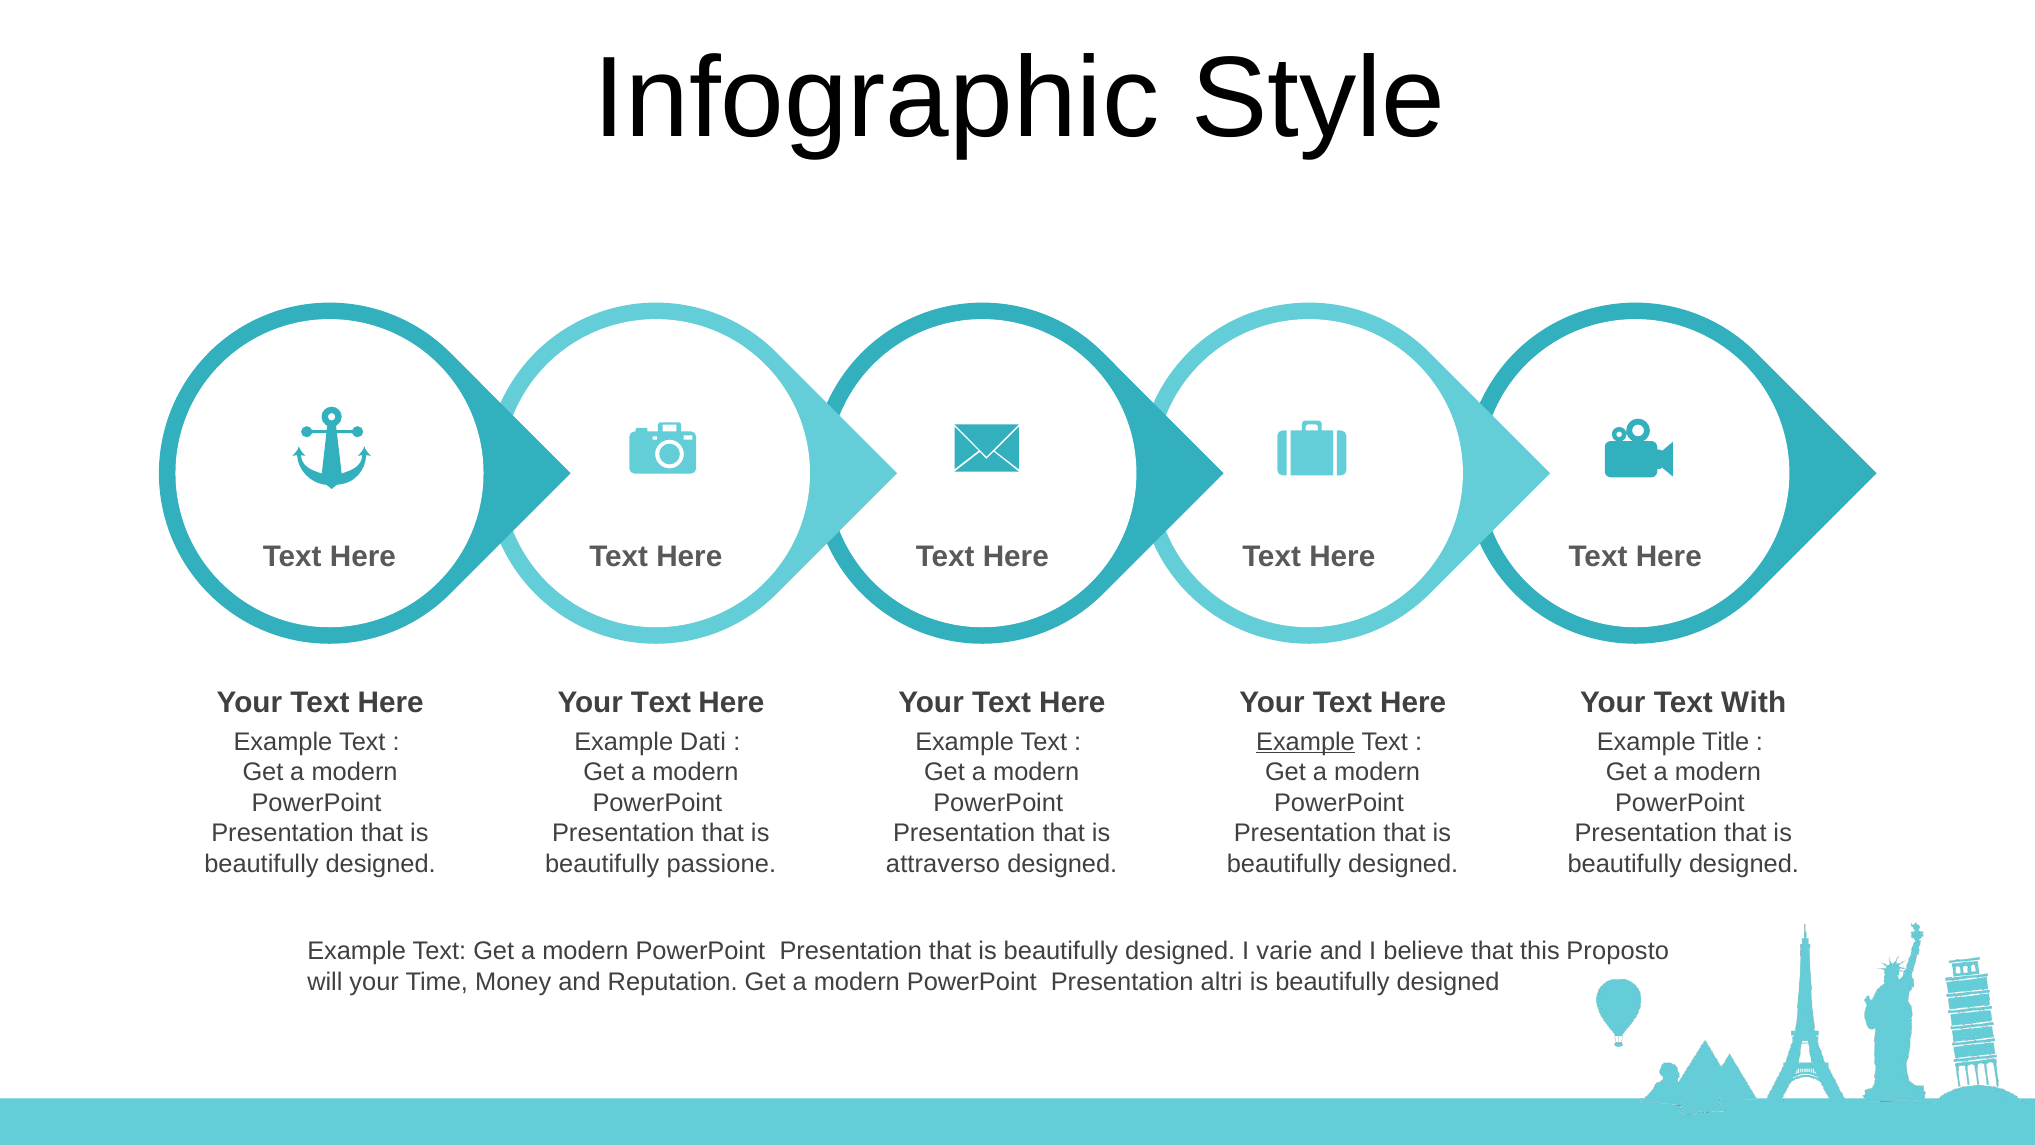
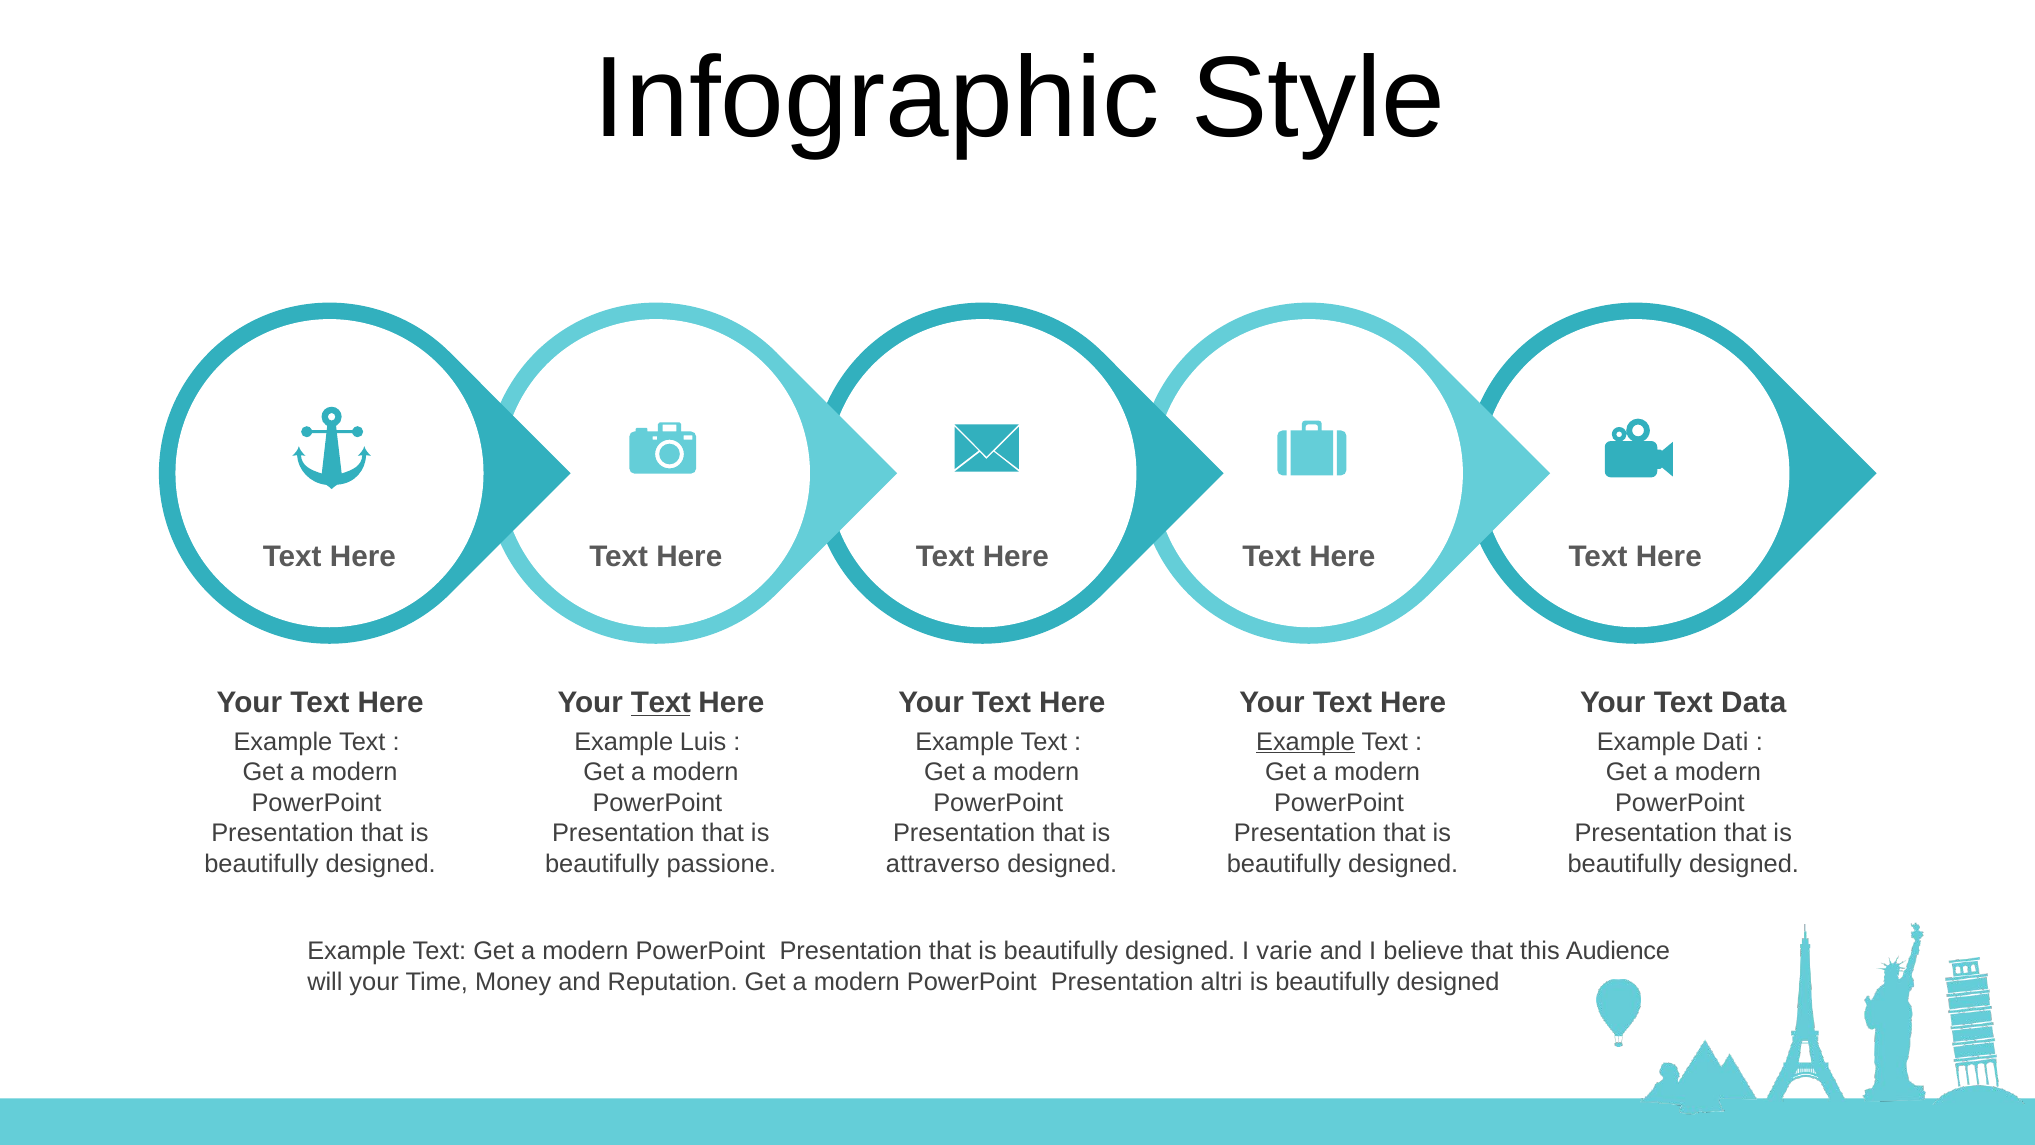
Text underline: none -> present (661, 702)
With: With -> Data (1754, 702)
Dati: Dati -> Luis (703, 741)
Title: Title -> Dati (1725, 741)
Proposto: Proposto -> Audience (1618, 951)
